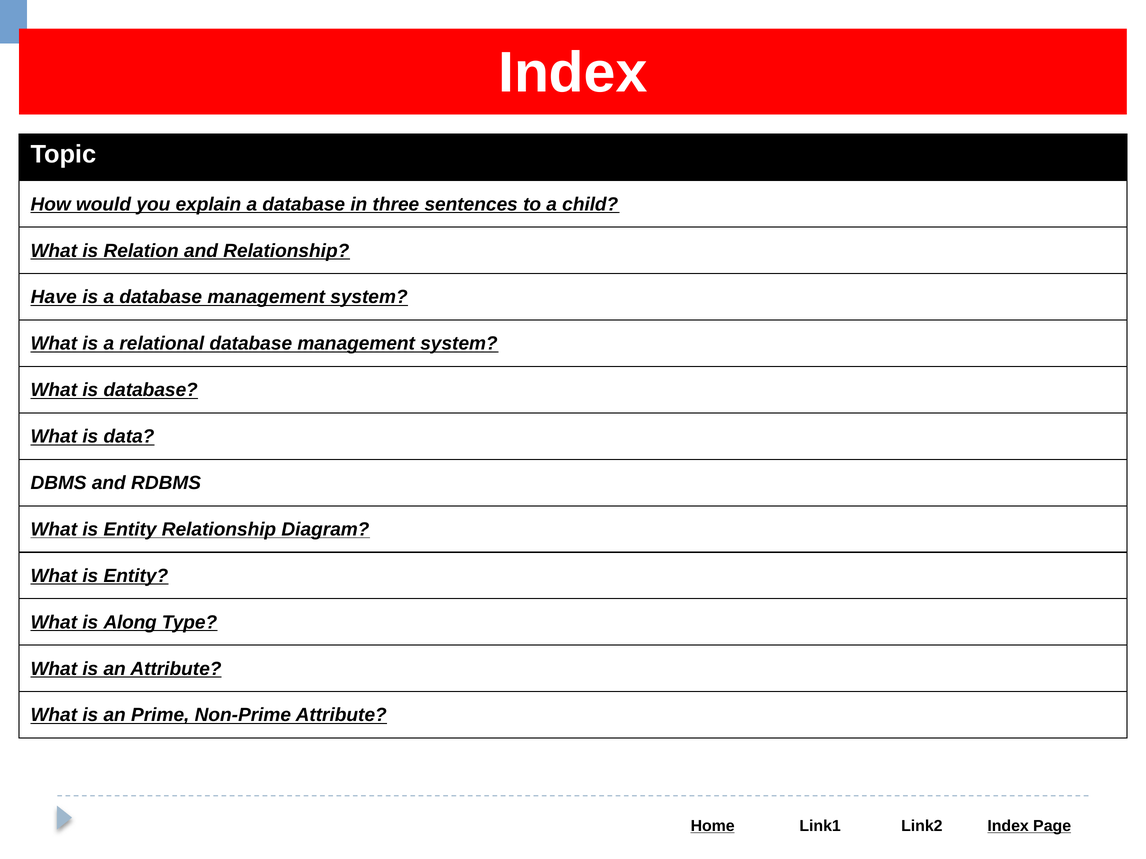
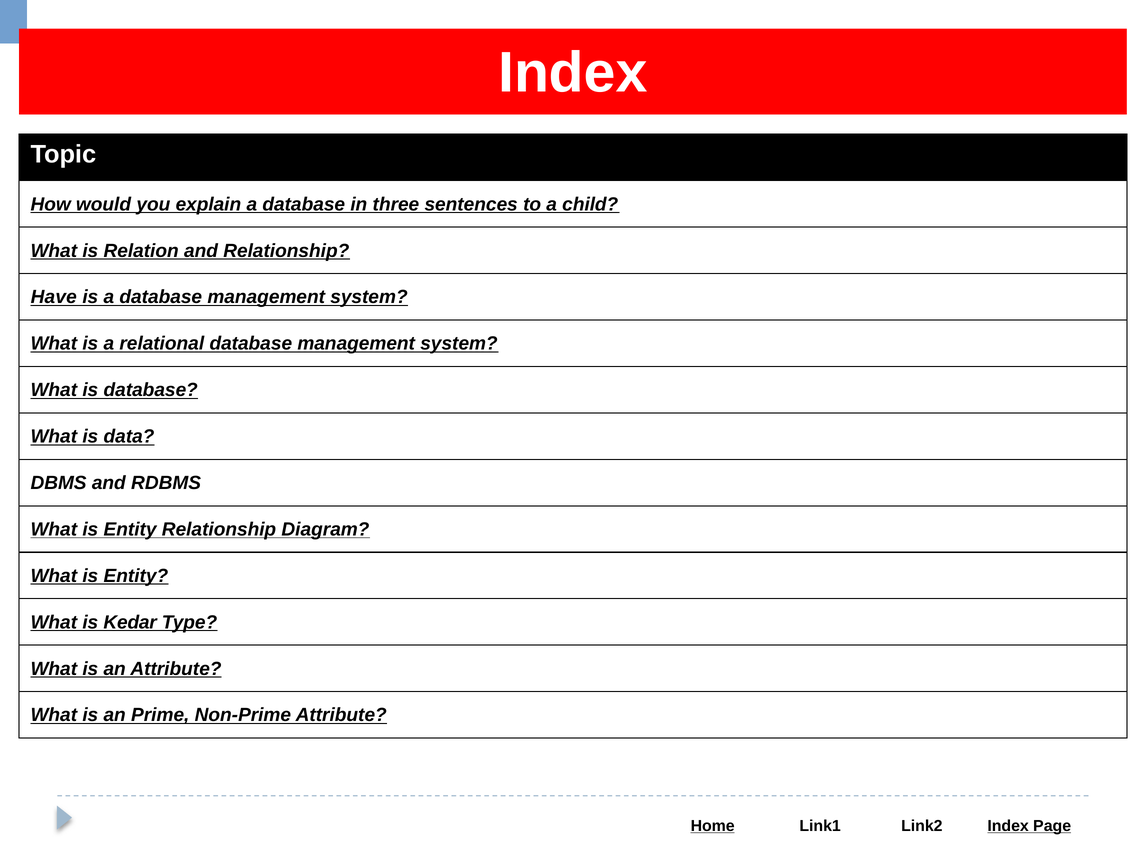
Along: Along -> Kedar (130, 623)
